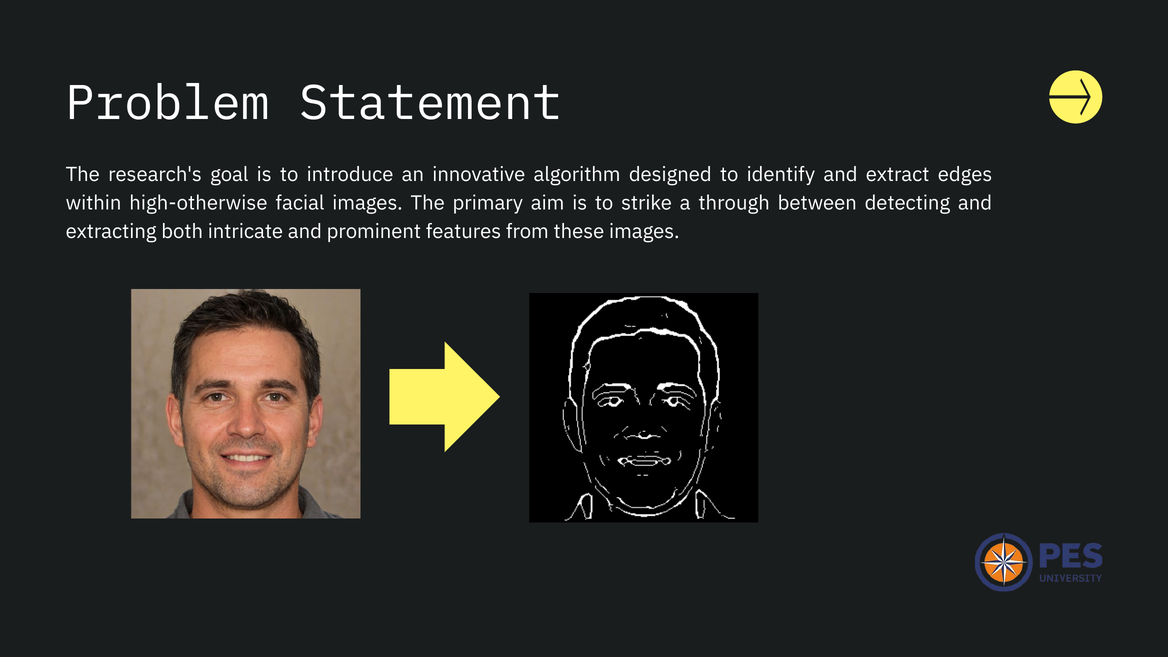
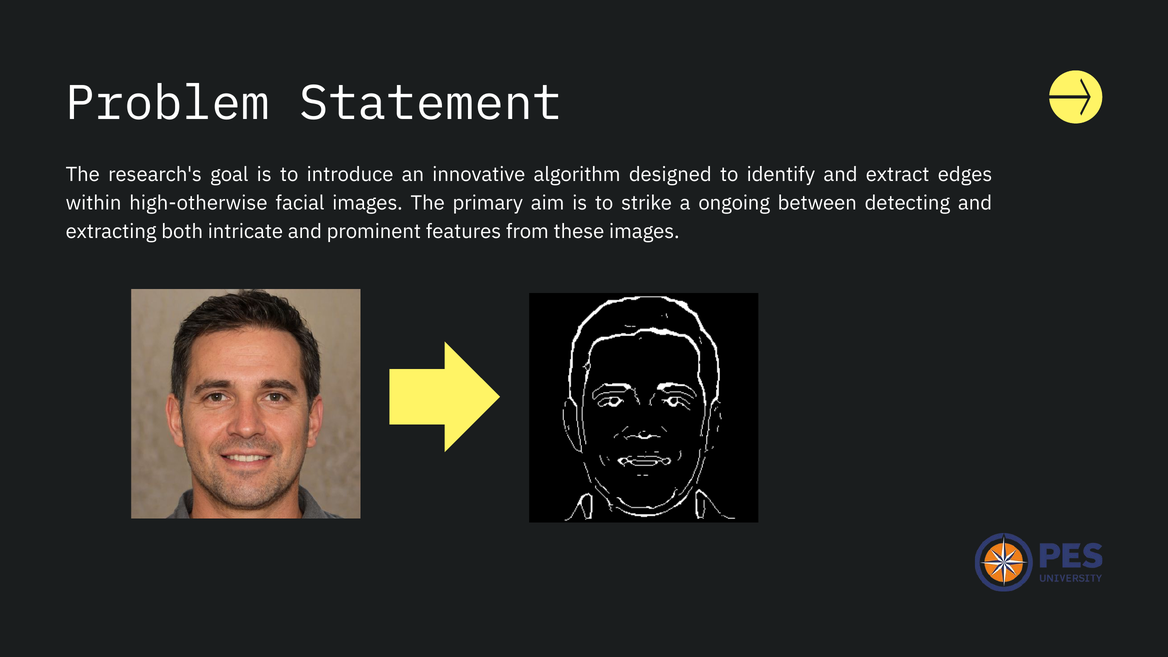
through: through -> ongoing (734, 203)
